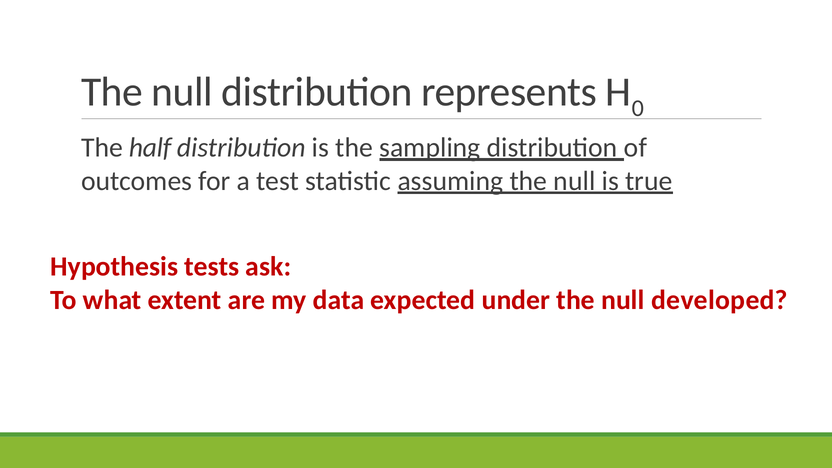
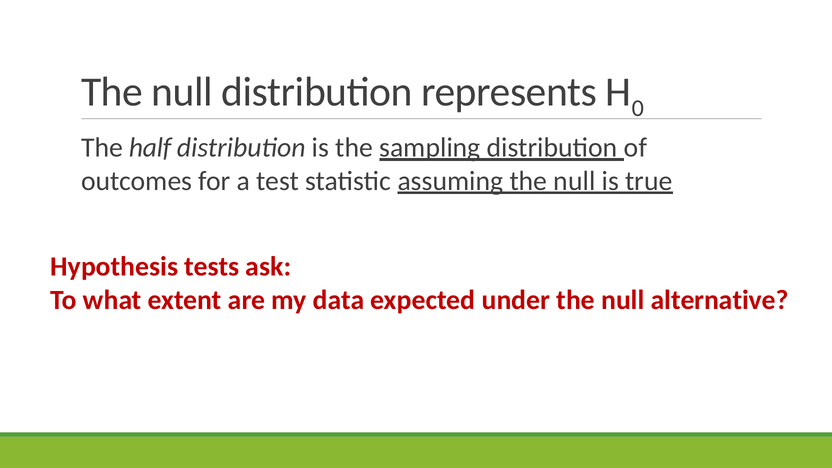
developed: developed -> alternative (720, 300)
